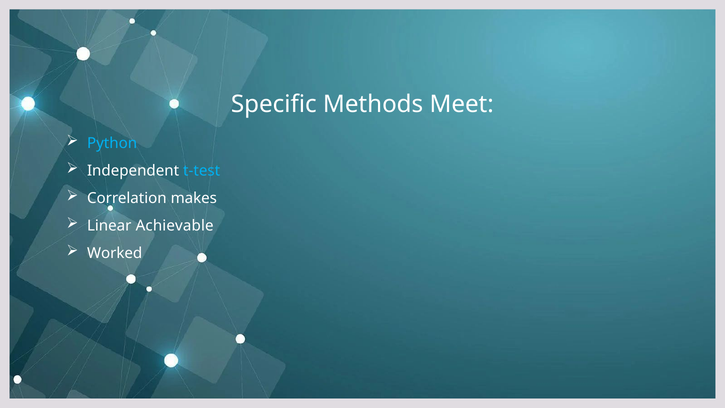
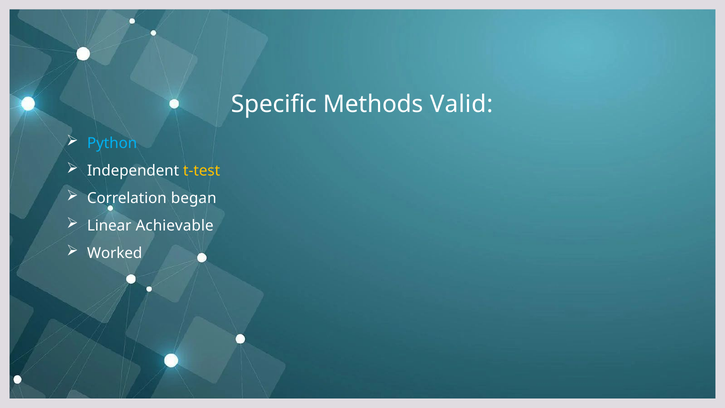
Meet: Meet -> Valid (462, 104)
t-test colour: light blue -> yellow (202, 171)
makes: makes -> began (194, 198)
